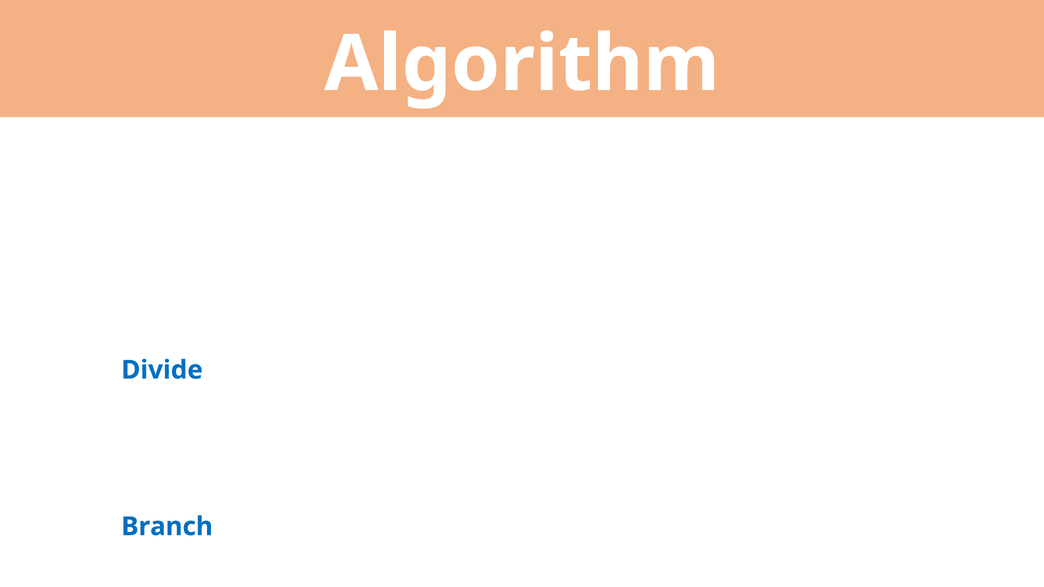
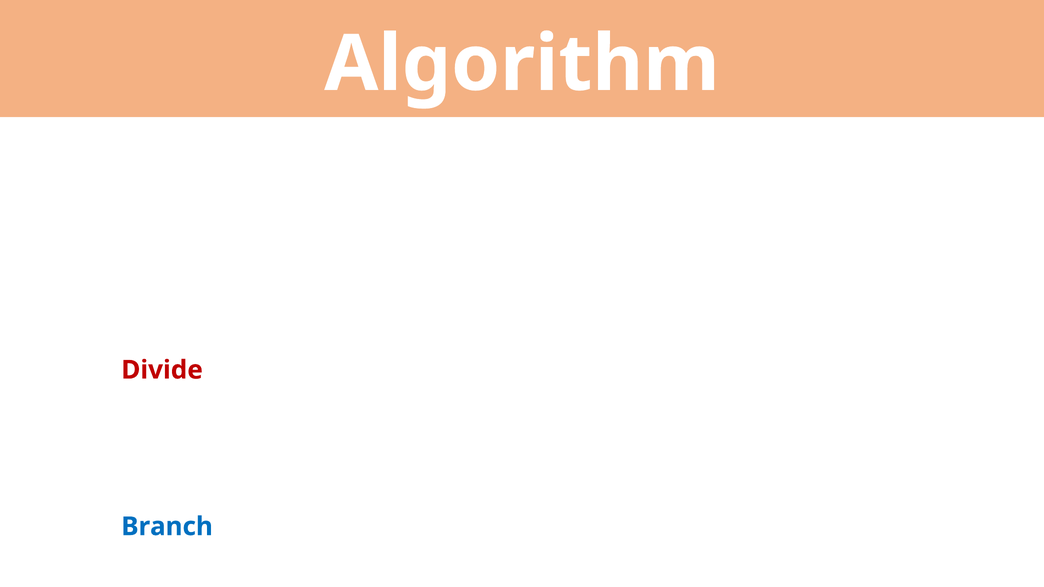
Divide colour: blue -> red (162, 370)
